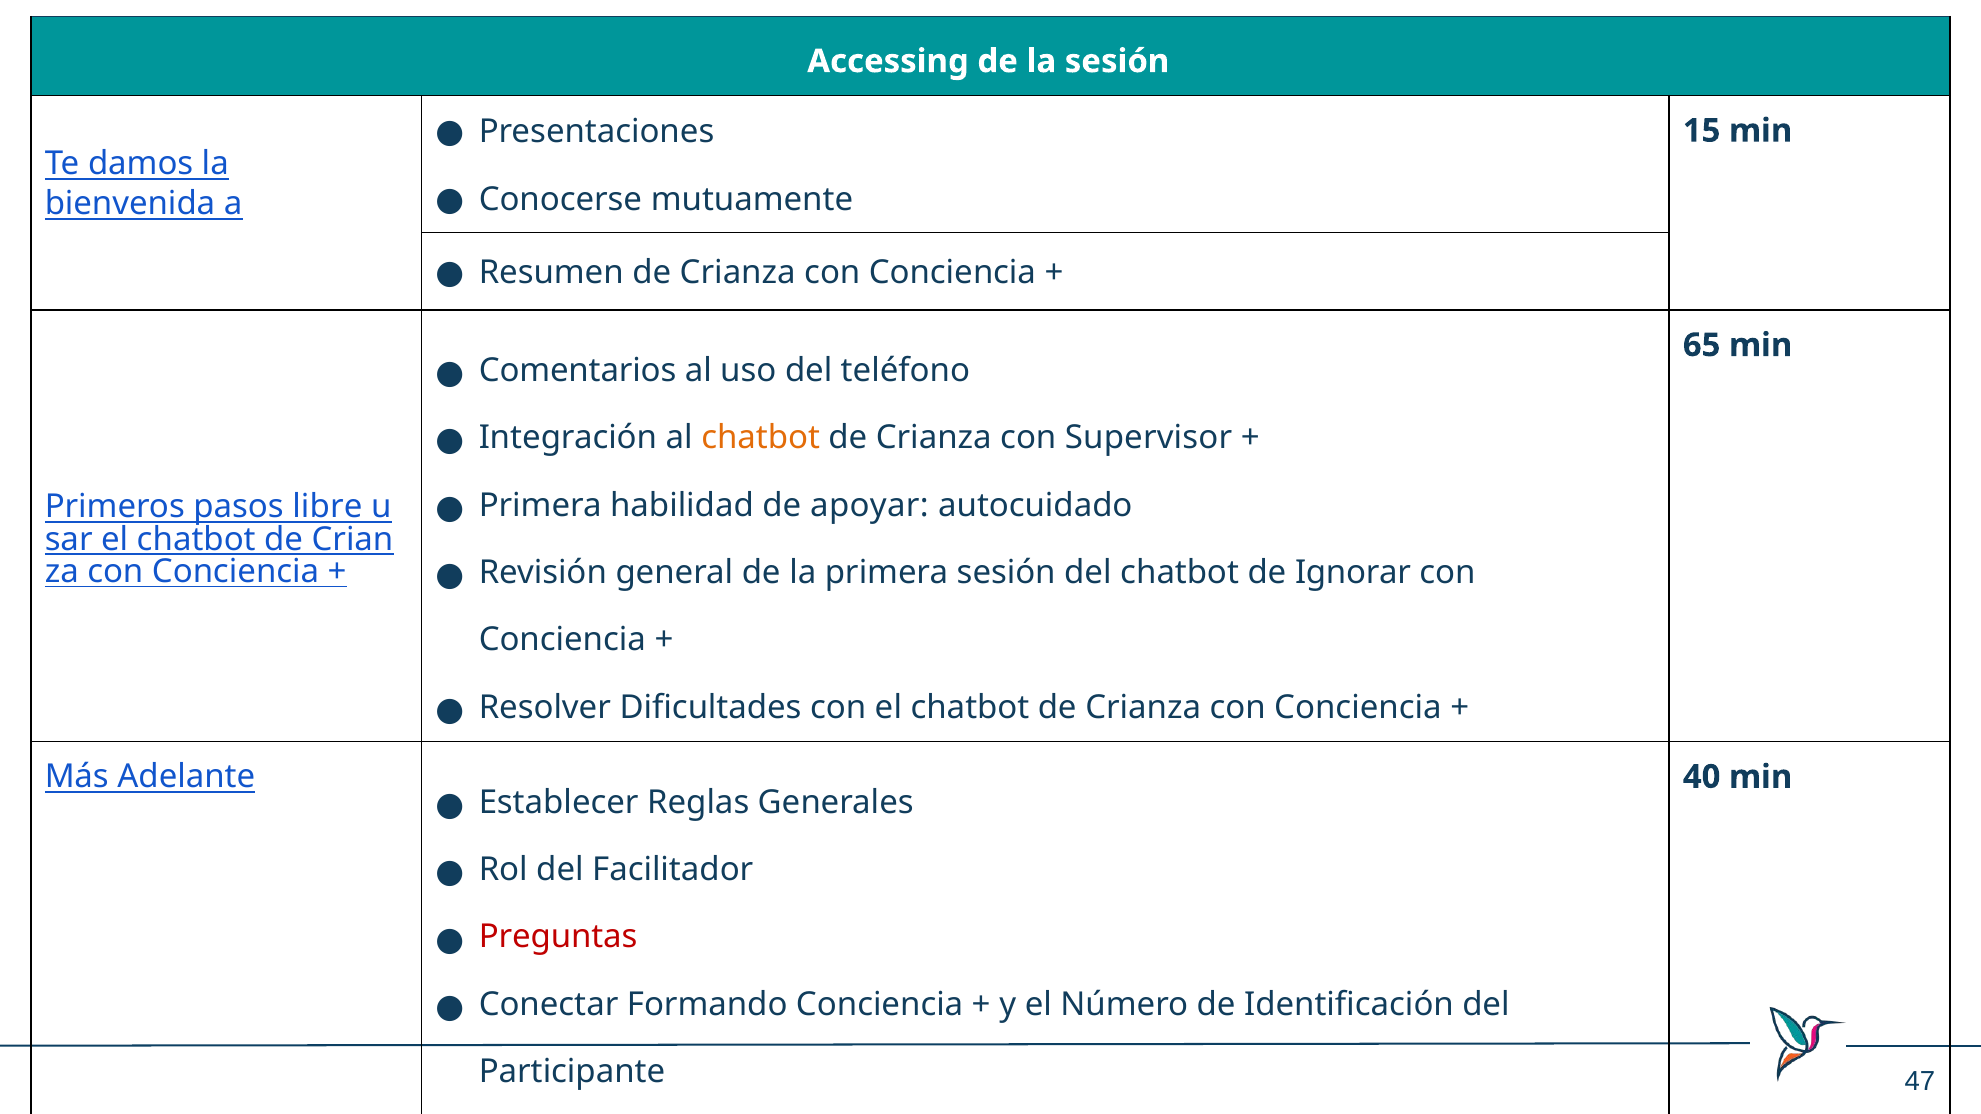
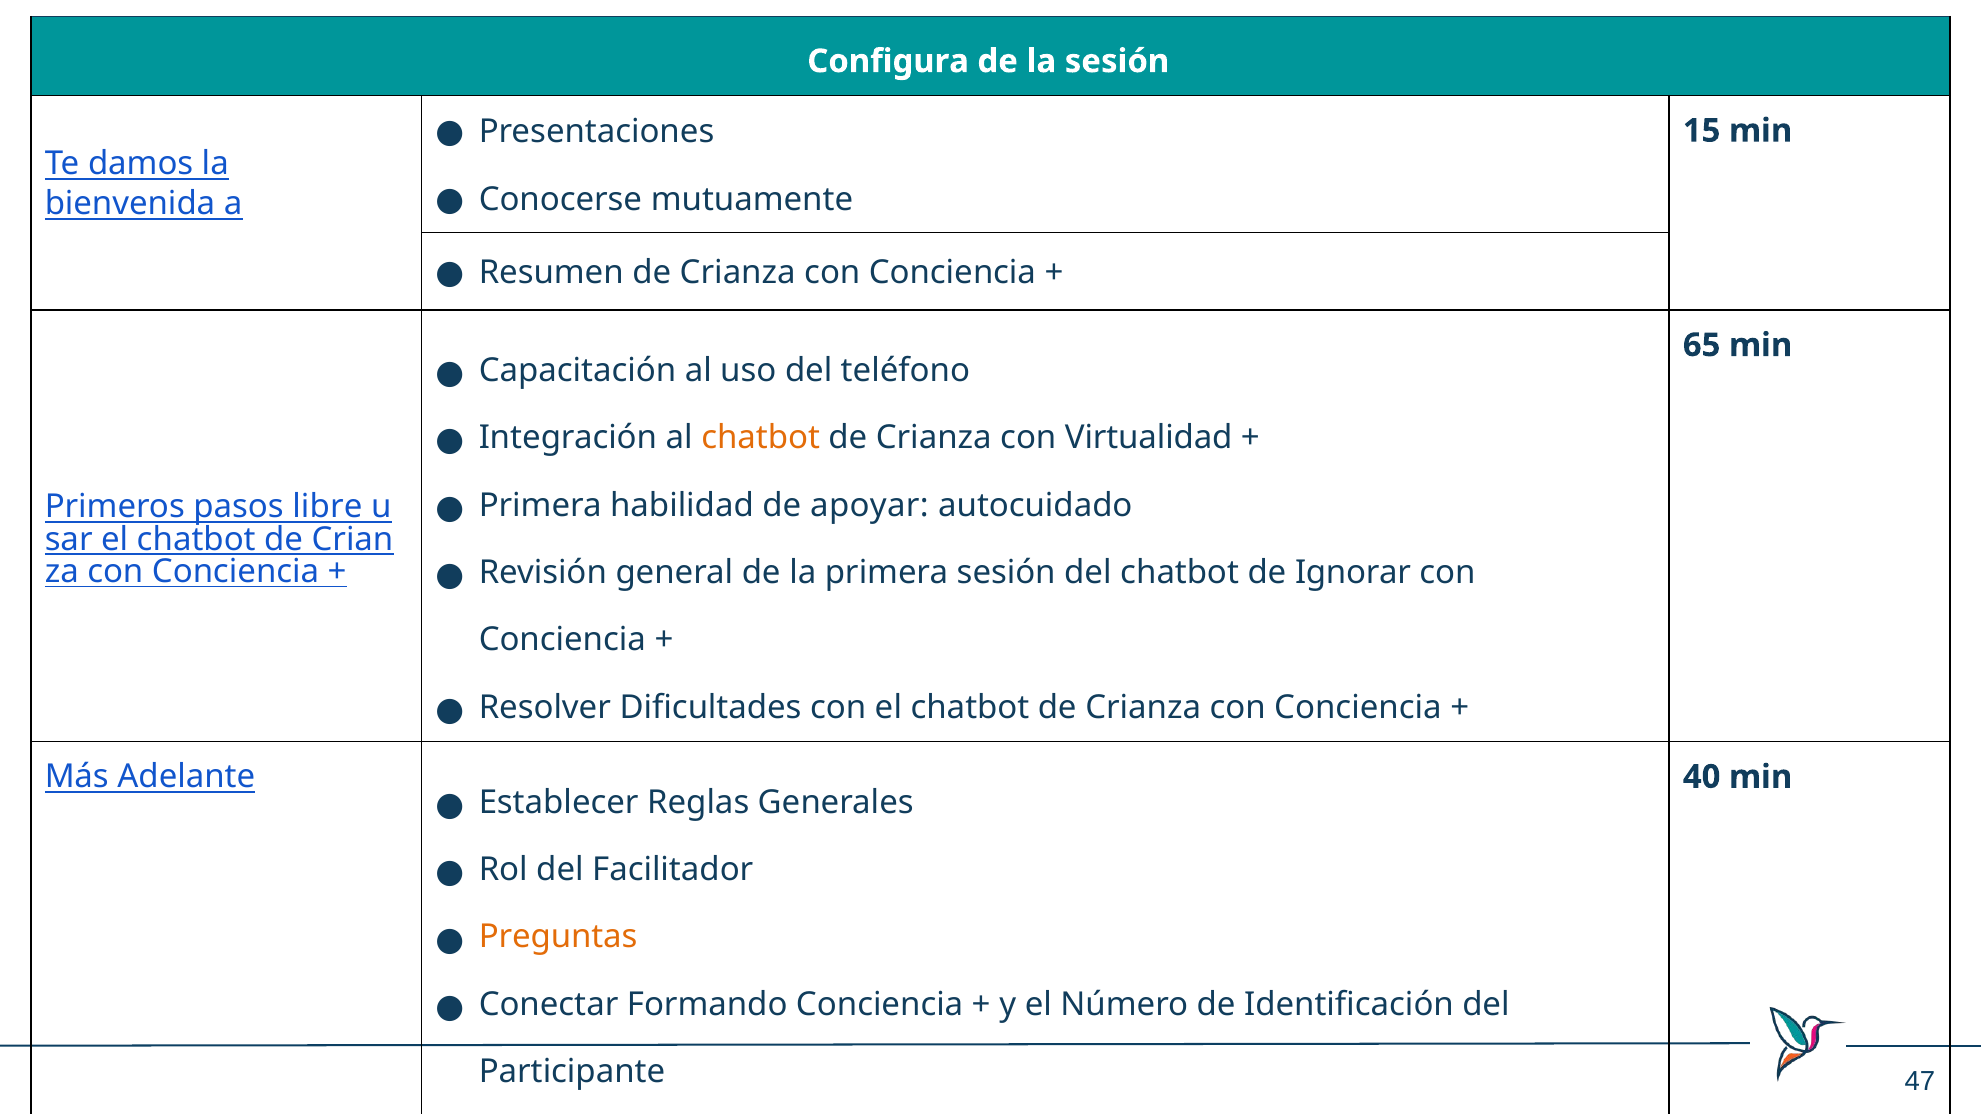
Accessing: Accessing -> Configura (888, 61)
Comentarios: Comentarios -> Capacitación (578, 371)
Supervisor: Supervisor -> Virtualidad (1149, 438)
Preguntas colour: red -> orange (558, 937)
